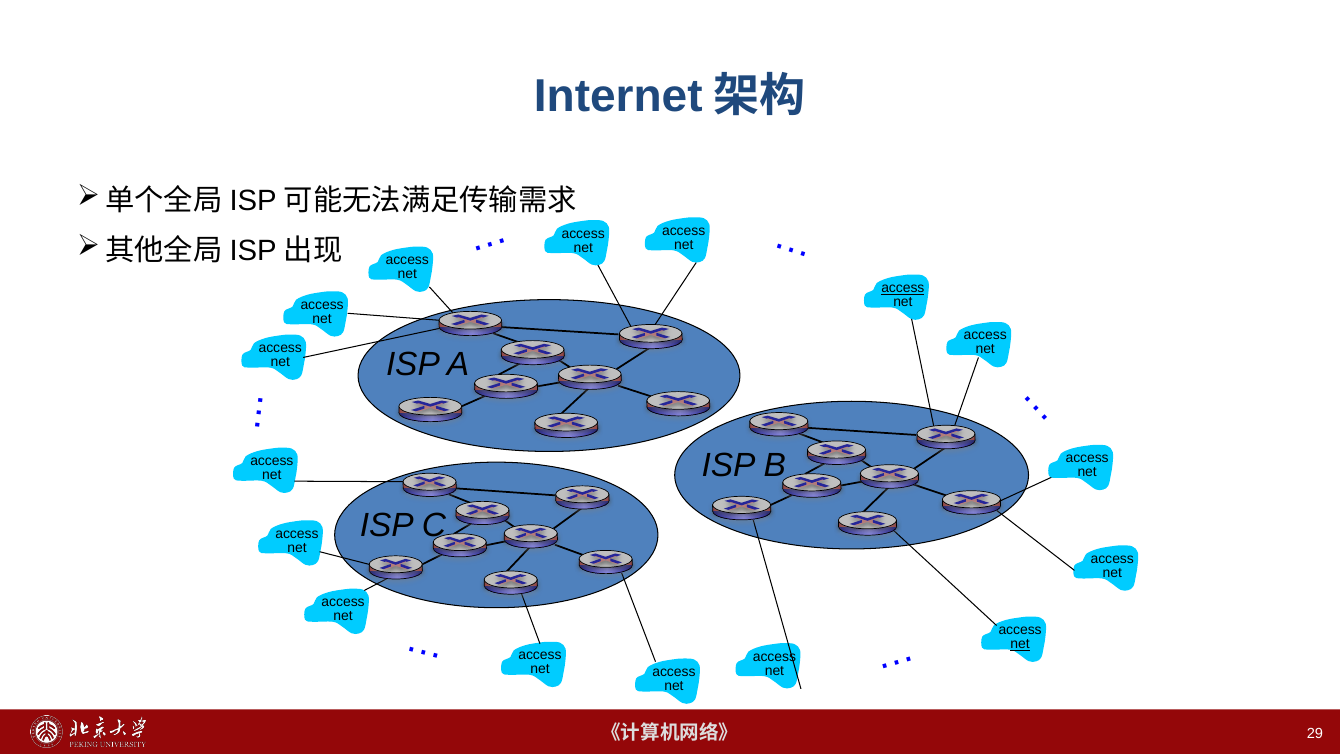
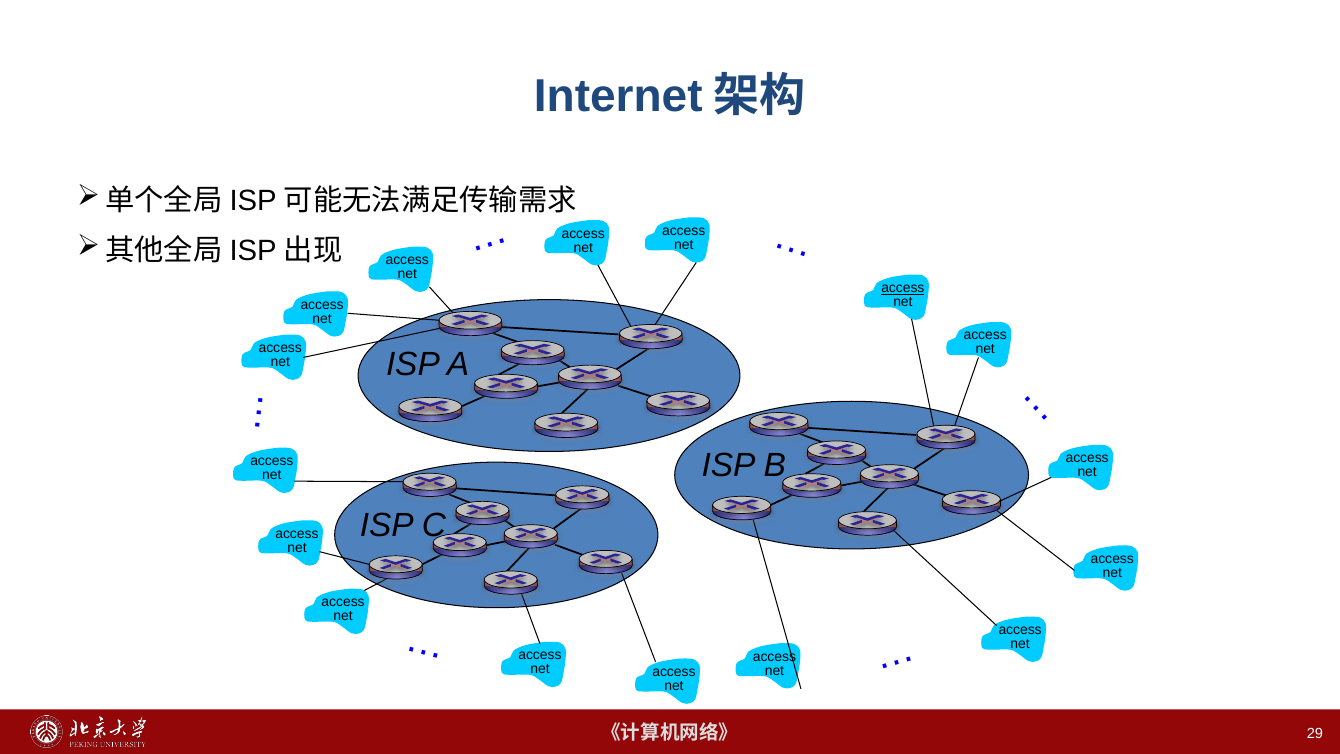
net underline: present -> none (1020, 644)
